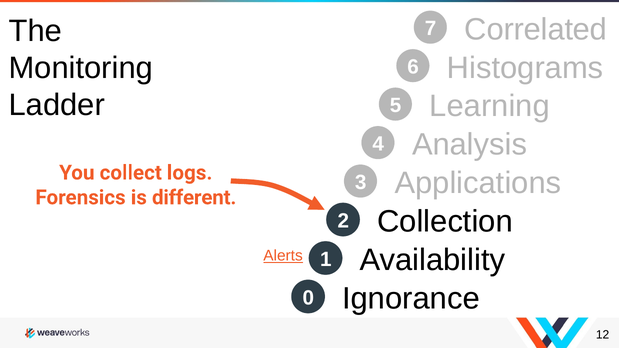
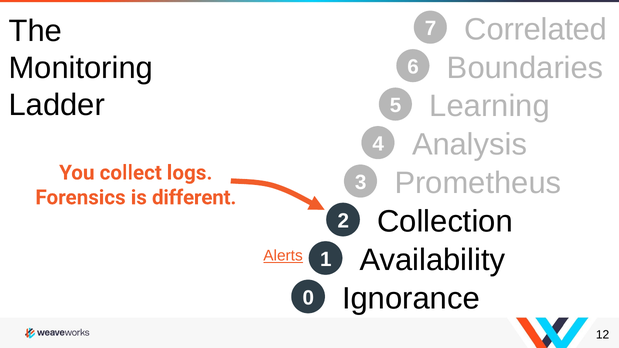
Histograms: Histograms -> Boundaries (525, 68)
Applications: Applications -> Prometheus (478, 183)
